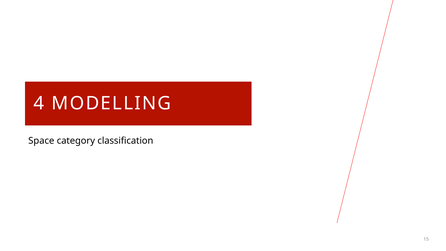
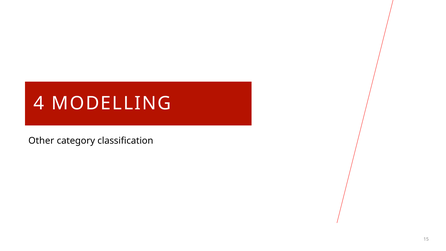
Space: Space -> Other (41, 141)
